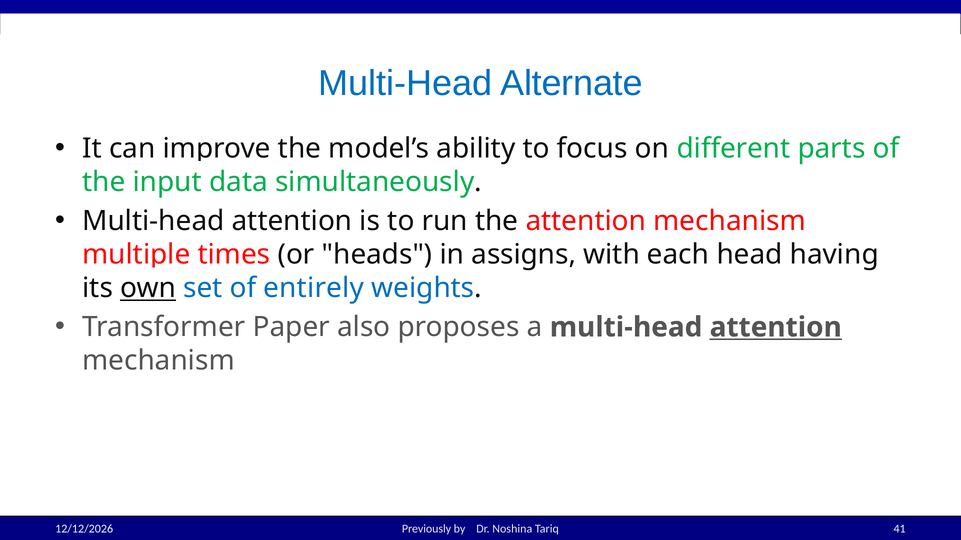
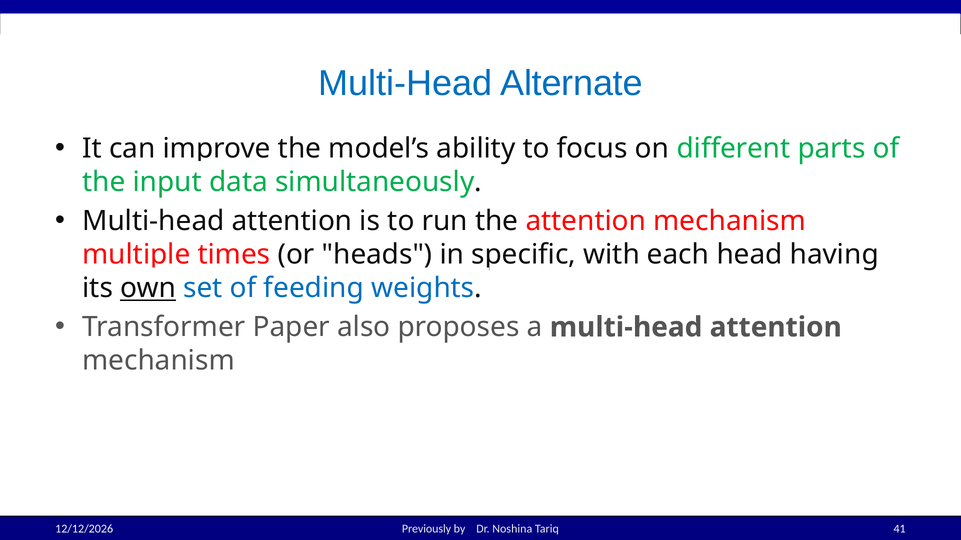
assigns: assigns -> specific (524, 255)
entirely: entirely -> feeding (314, 288)
attention underline: present -> none (776, 328)
